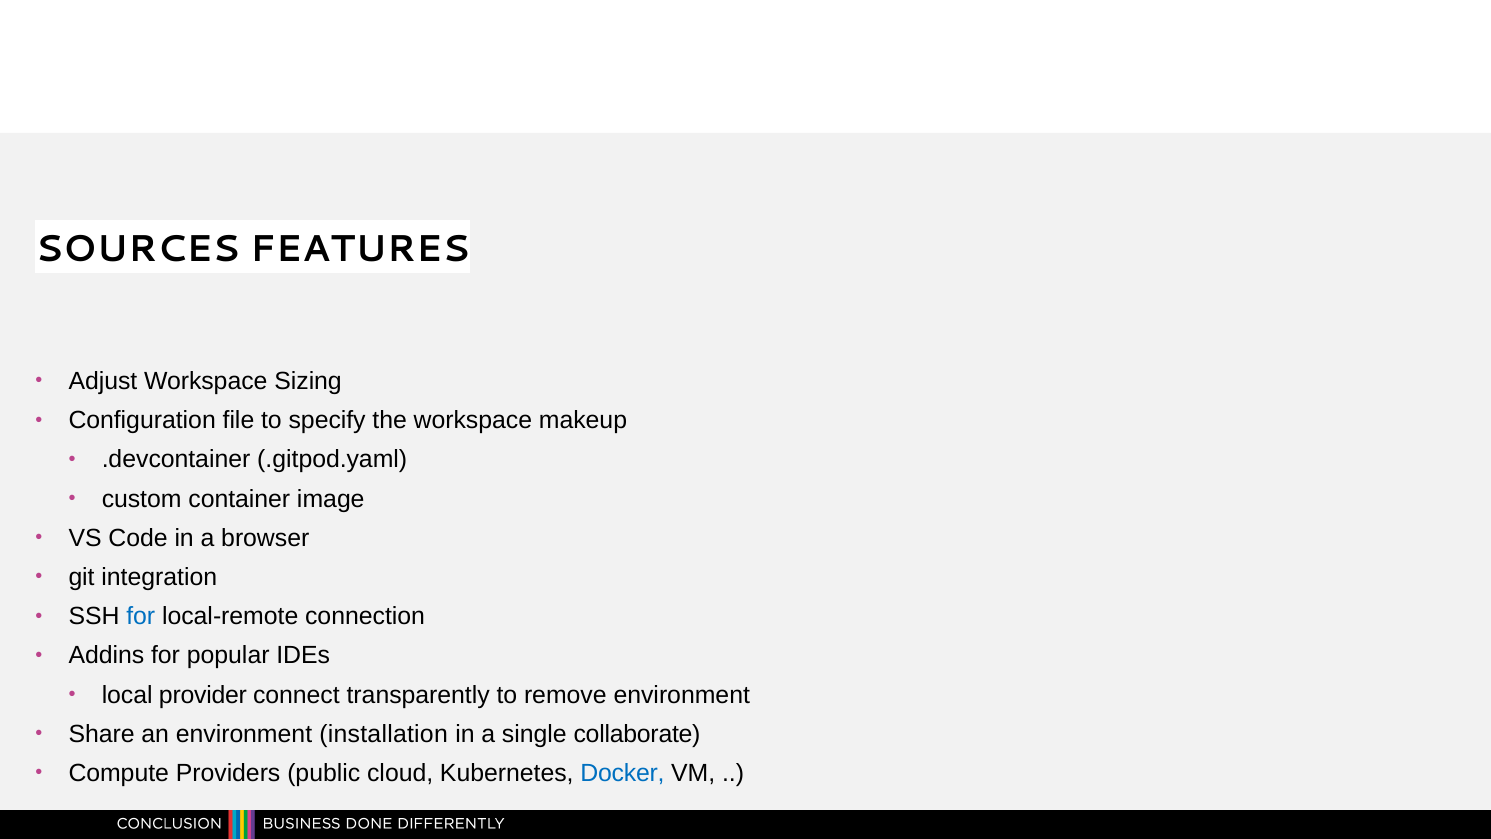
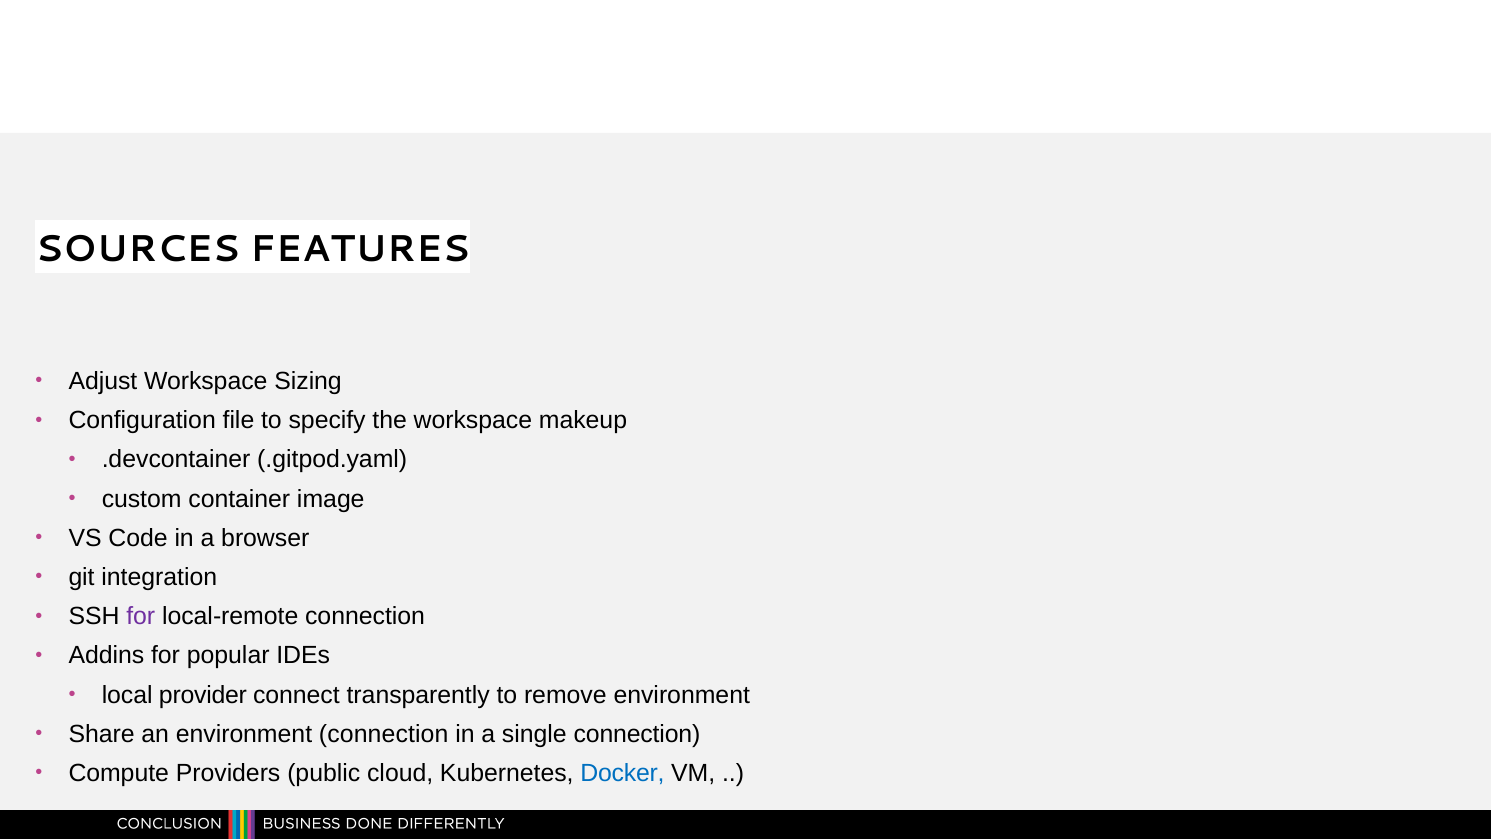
for colour: blue -> purple (141, 616)
environment installation: installation -> connection (384, 734)
single collaborate: collaborate -> connection (637, 734)
